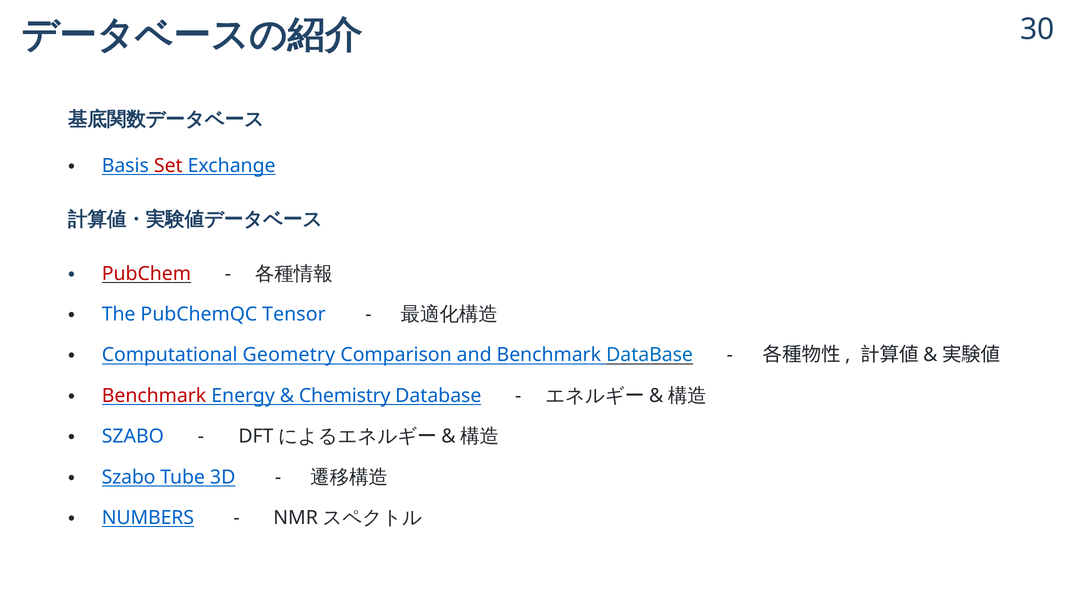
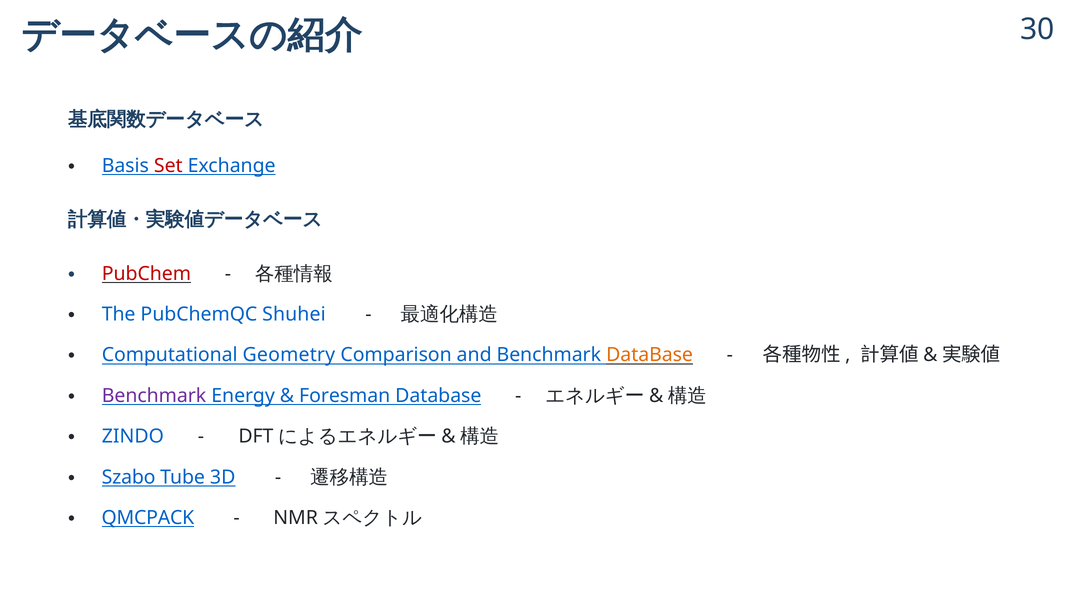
PubChemQC Tensor: Tensor -> Shuhei (294, 315)
DataBase colour: blue -> orange (650, 355)
Benchmark colour: red -> purple (154, 396)
Chemistry: Chemistry -> Foresman (345, 396)
SZABO: SZABO -> ZINDO (133, 437)
NUMBERS: NUMBERS -> QMCPACK (148, 518)
